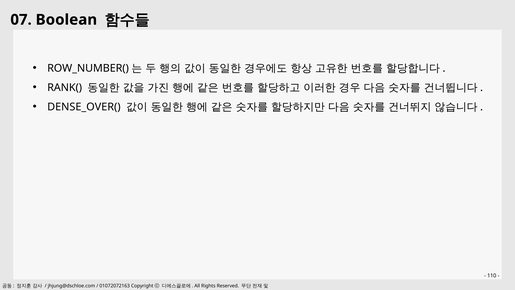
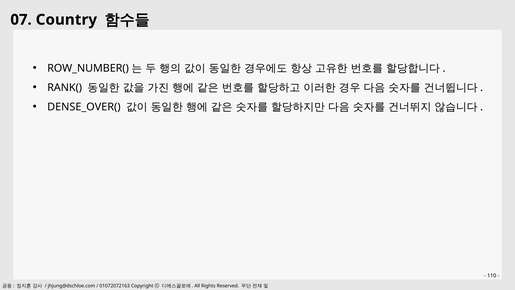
Boolean: Boolean -> Country (66, 20)
